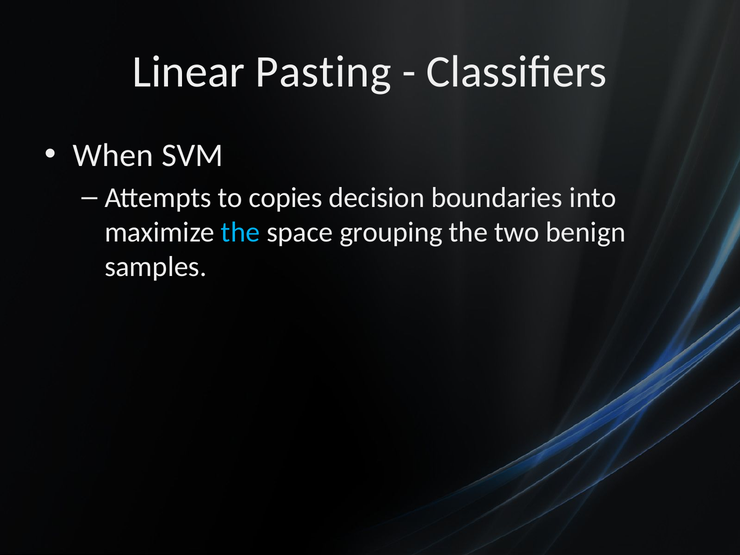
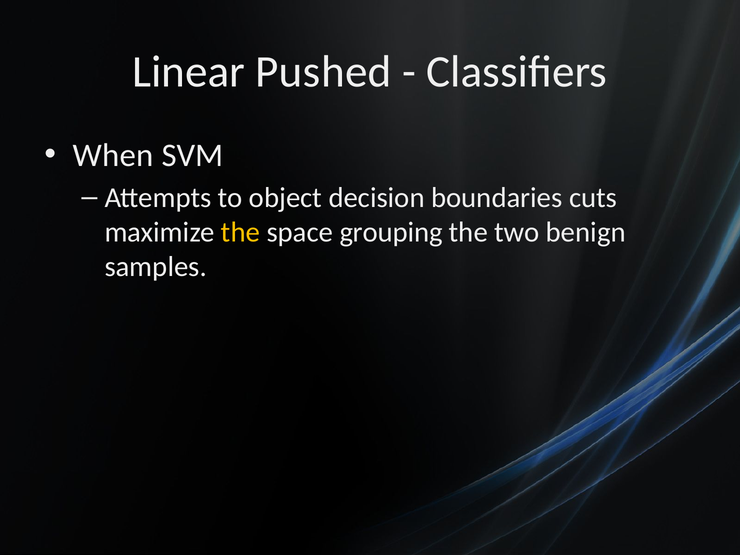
Pasting: Pasting -> Pushed (323, 72)
copies: copies -> object (285, 198)
into: into -> cuts (593, 198)
the colour: light blue -> yellow (241, 232)
